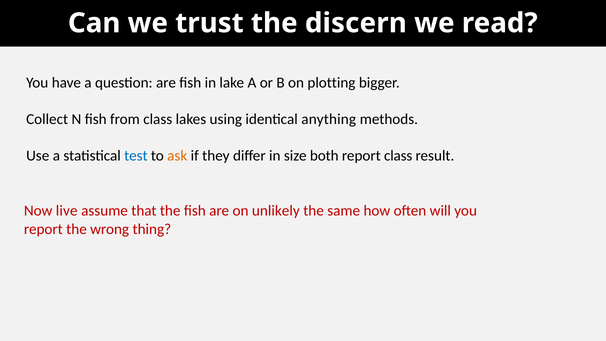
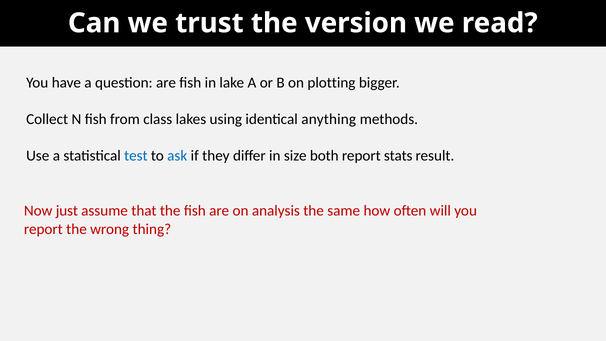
discern: discern -> version (356, 23)
ask colour: orange -> blue (177, 156)
report class: class -> stats (398, 156)
live: live -> just (67, 211)
unlikely: unlikely -> analysis (276, 211)
